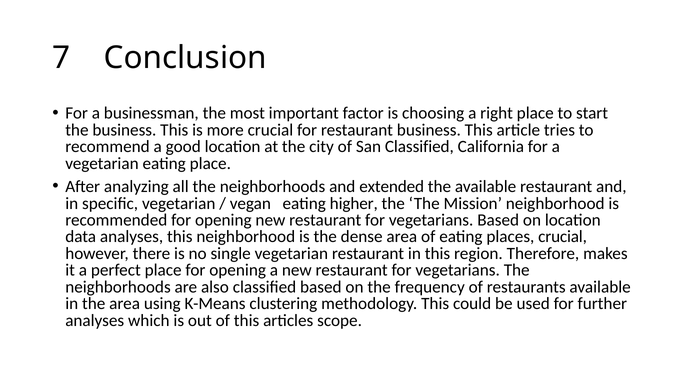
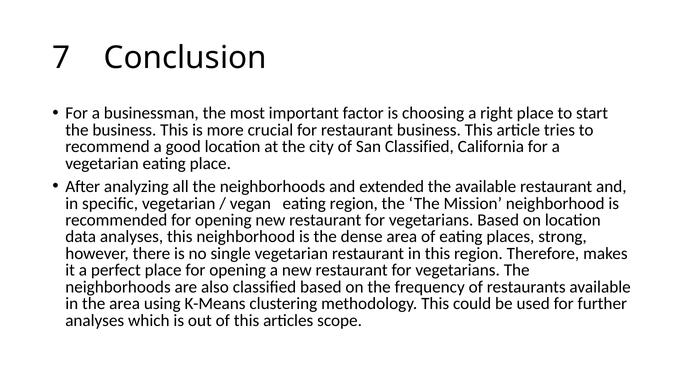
eating higher: higher -> region (354, 203)
places crucial: crucial -> strong (563, 236)
